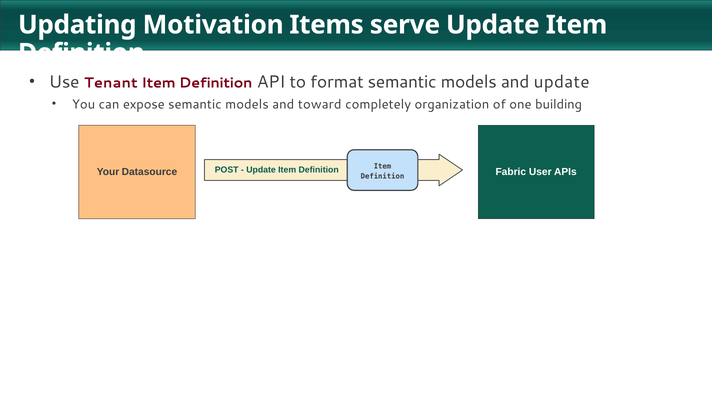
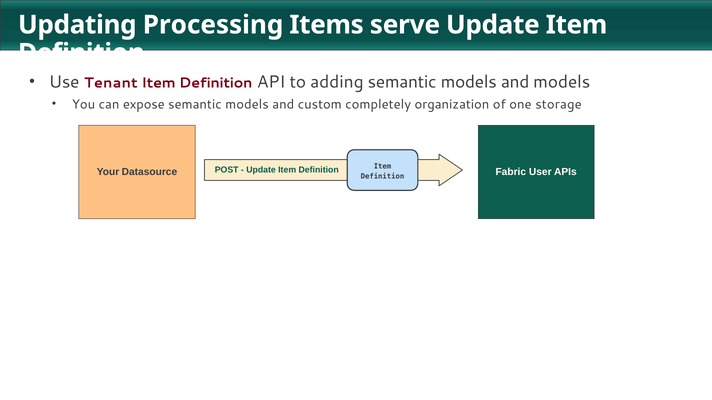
Motivation: Motivation -> Processing (213, 25)
format: format -> adding (337, 82)
and update: update -> models (562, 82)
toward: toward -> custom (320, 104)
building: building -> storage (558, 104)
